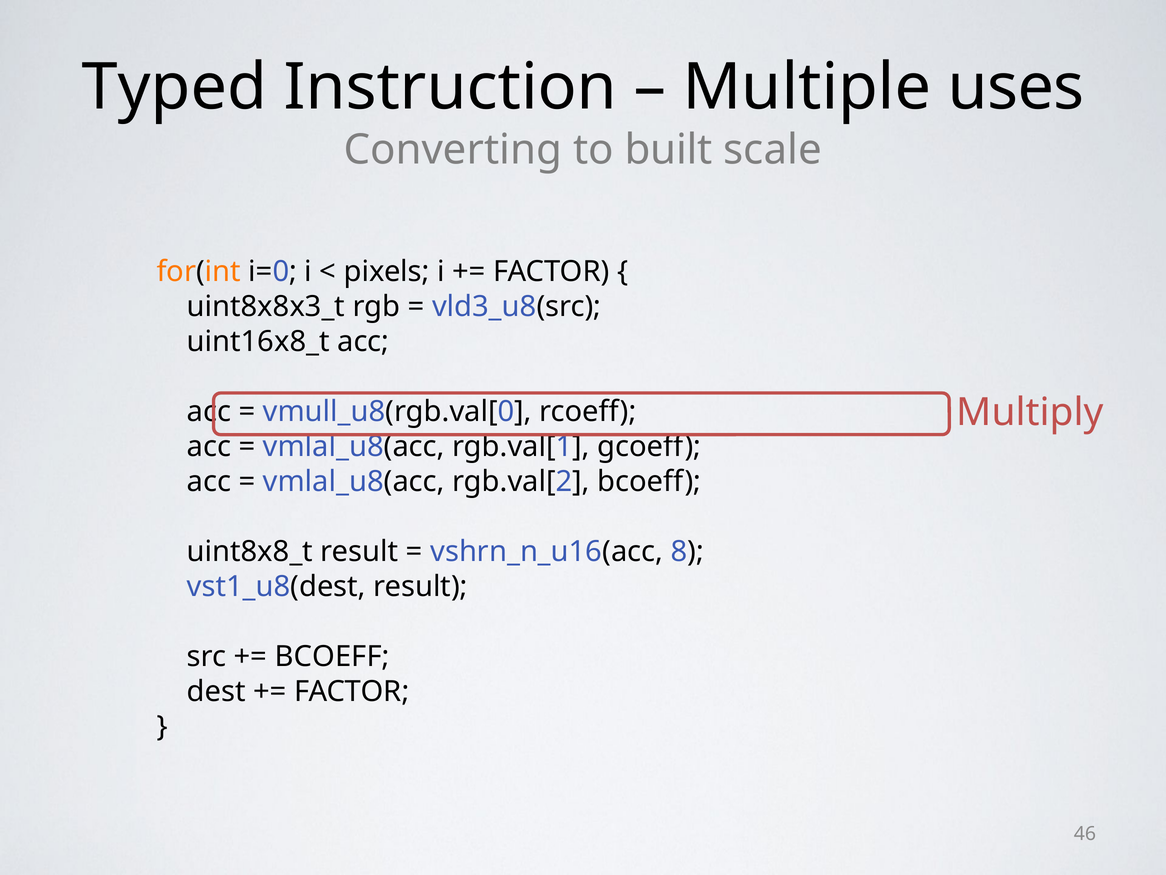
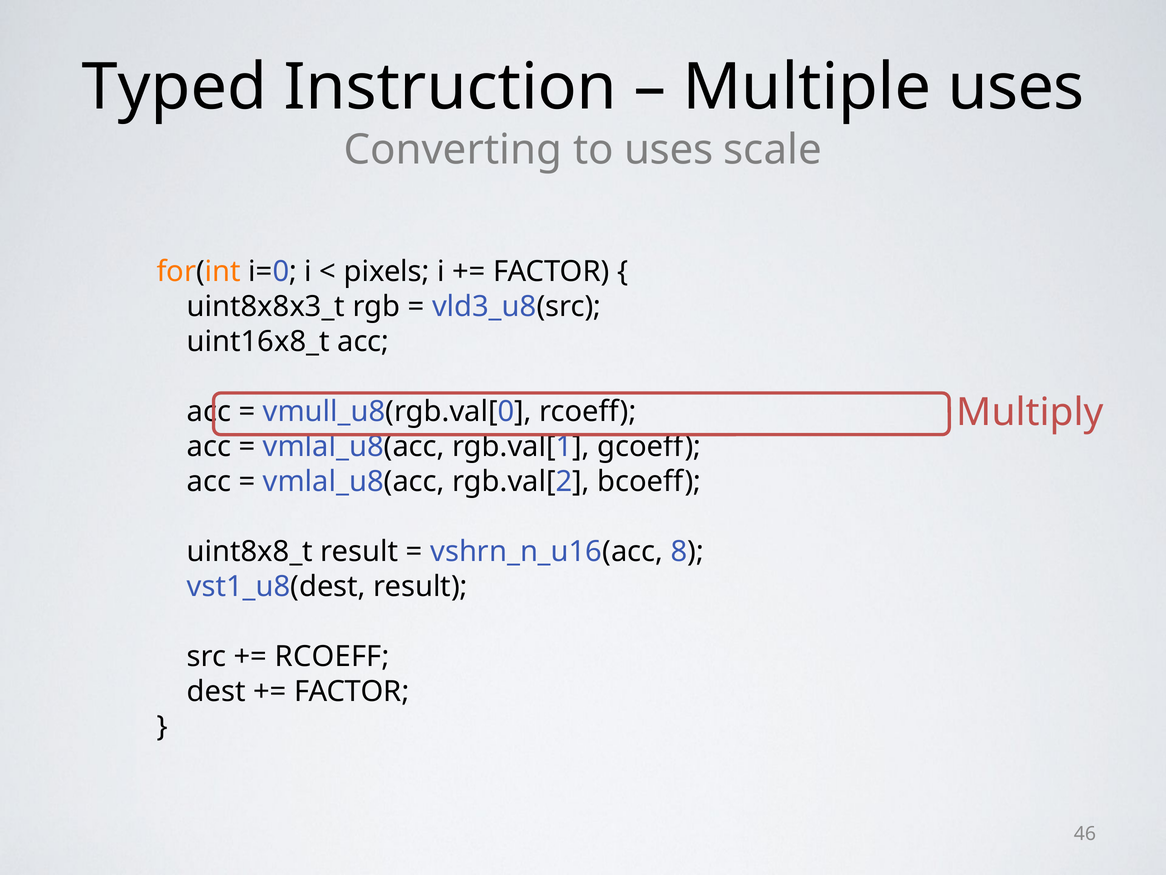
to built: built -> uses (669, 150)
BCOEFF: BCOEFF -> RCOEFF (332, 656)
